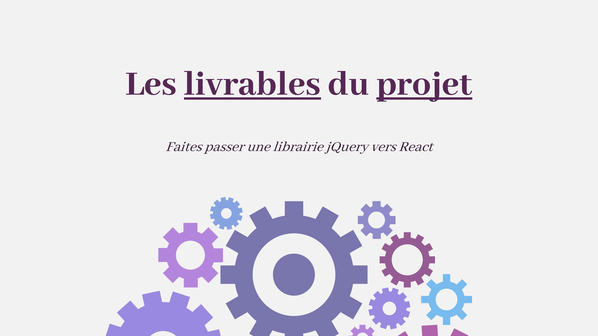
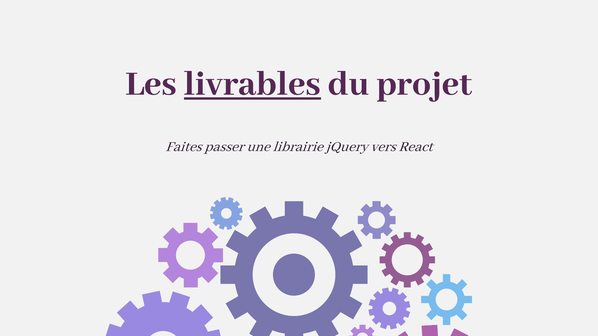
projet underline: present -> none (424, 83)
